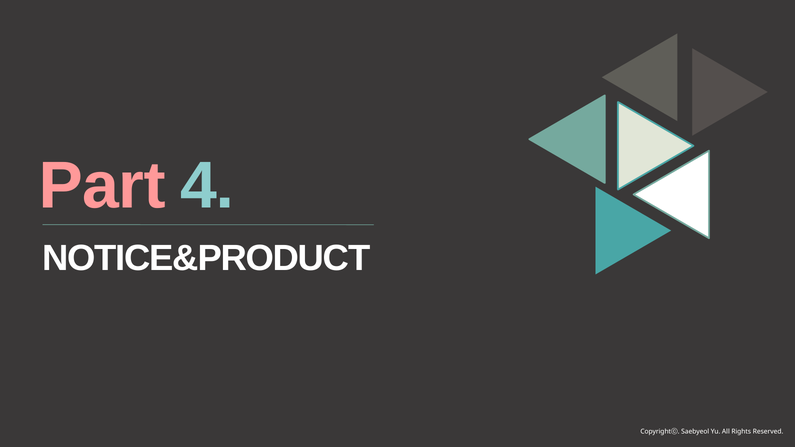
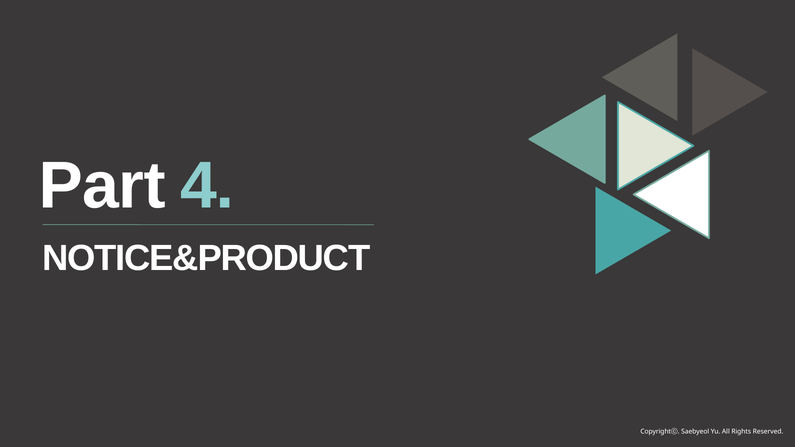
Part colour: pink -> white (102, 186)
